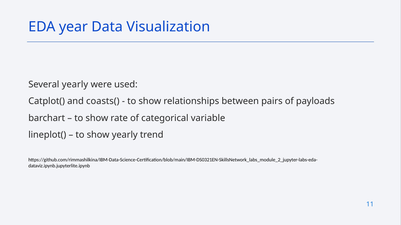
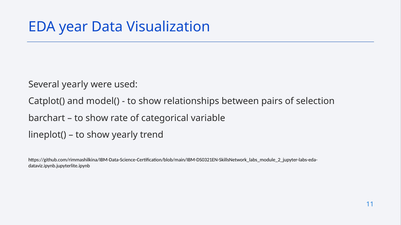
coasts(: coasts( -> model( (103, 101)
payloads: payloads -> selection (315, 101)
